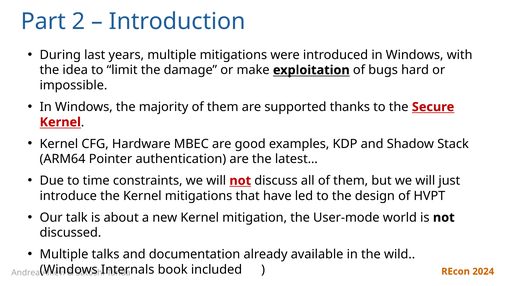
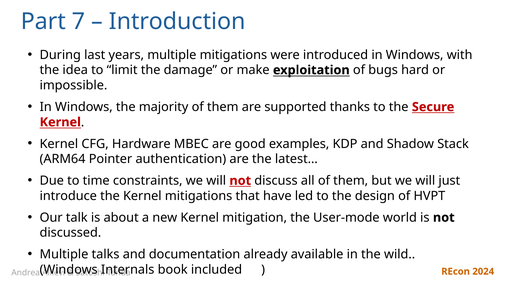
2: 2 -> 7 (79, 22)
